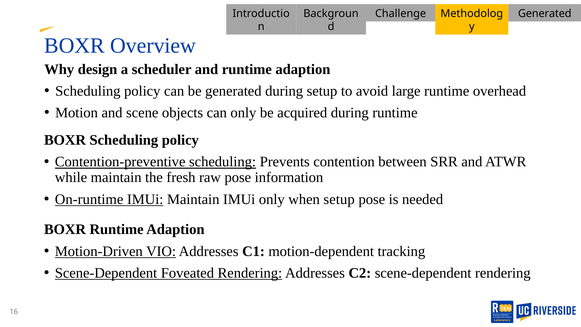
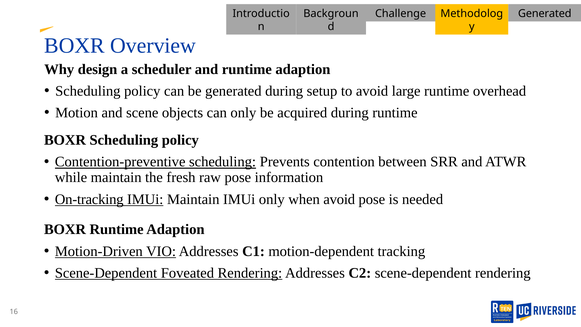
On-runtime: On-runtime -> On-tracking (89, 199)
when setup: setup -> avoid (339, 199)
